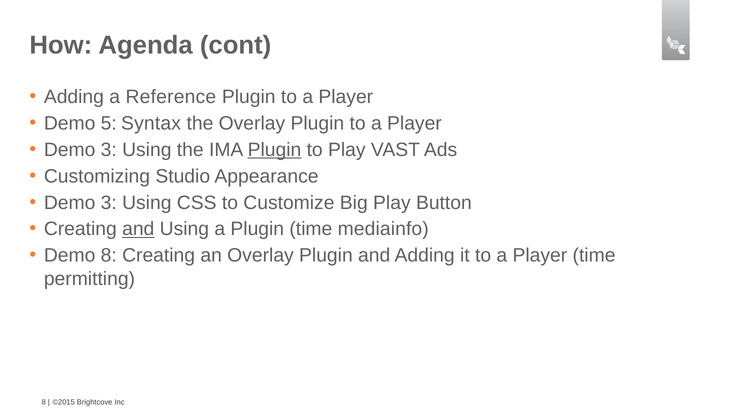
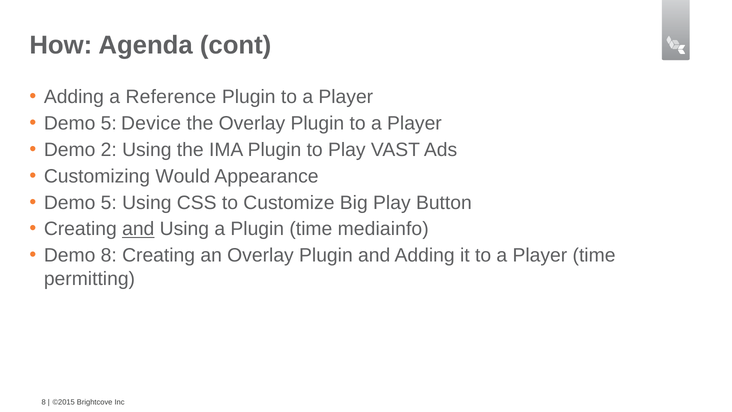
Syntax: Syntax -> Device (151, 123)
3: 3 -> 2 (109, 150)
Plugin underline: present -> none (274, 150)
Studio: Studio -> Would (183, 176)
3: 3 -> 5 (109, 203)
